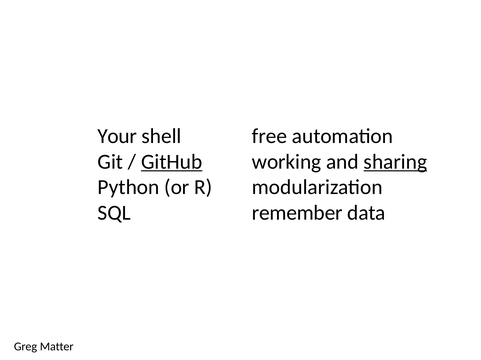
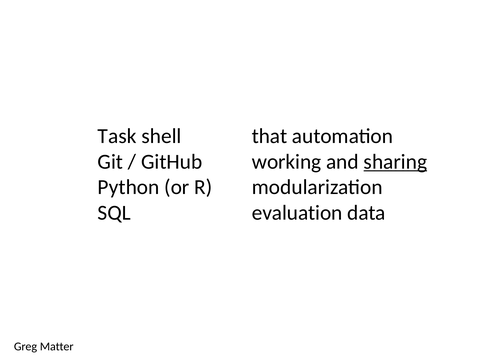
Your: Your -> Task (117, 136)
free: free -> that (270, 136)
GitHub underline: present -> none (172, 162)
remember: remember -> evaluation (297, 213)
